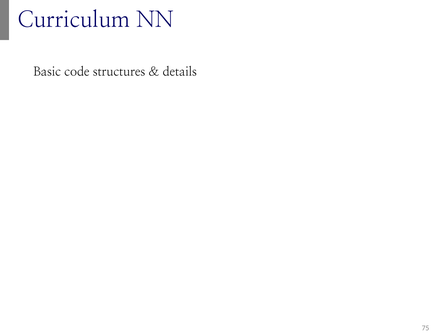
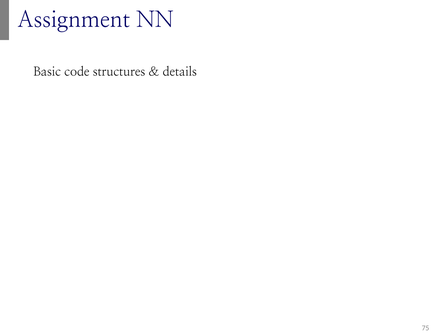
Curriculum: Curriculum -> Assignment (74, 20)
